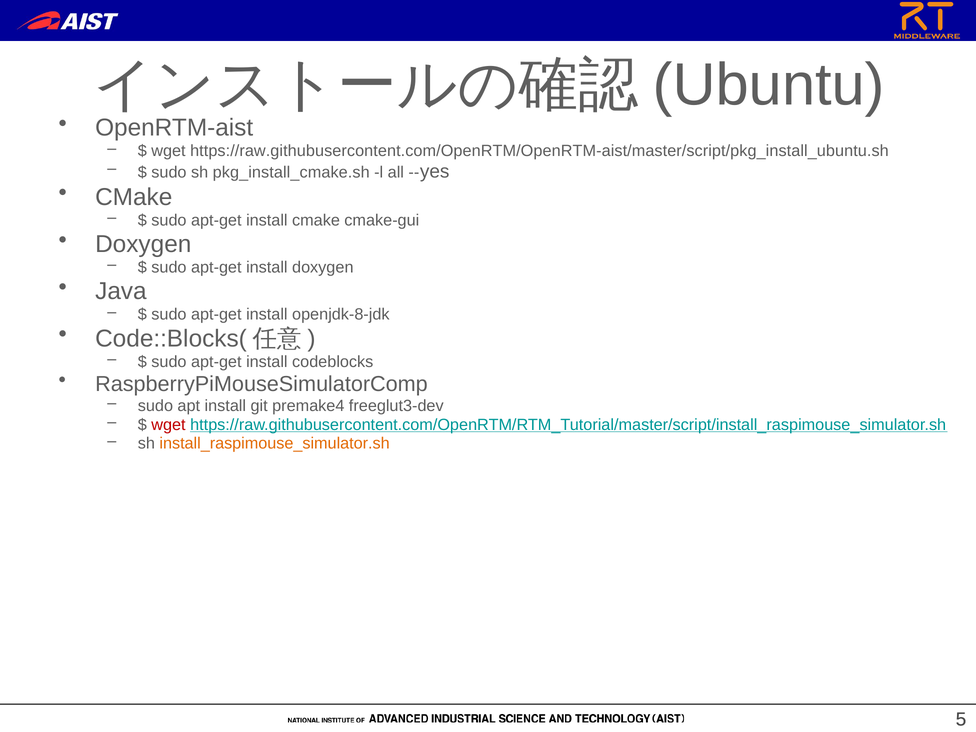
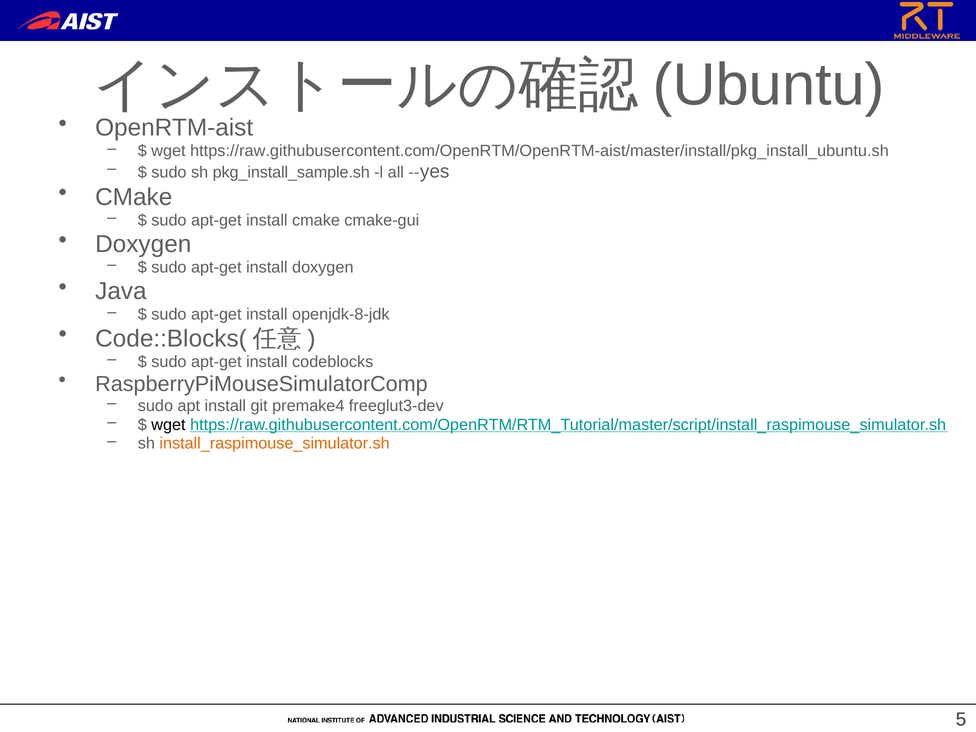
https://raw.githubusercontent.com/OpenRTM/OpenRTM-aist/master/script/pkg_install_ubuntu.sh: https://raw.githubusercontent.com/OpenRTM/OpenRTM-aist/master/script/pkg_install_ubuntu.sh -> https://raw.githubusercontent.com/OpenRTM/OpenRTM-aist/master/install/pkg_install_ubuntu.sh (539, 151)
pkg_install_cmake.sh: pkg_install_cmake.sh -> pkg_install_sample.sh (291, 173)
wget colour: red -> black (168, 425)
